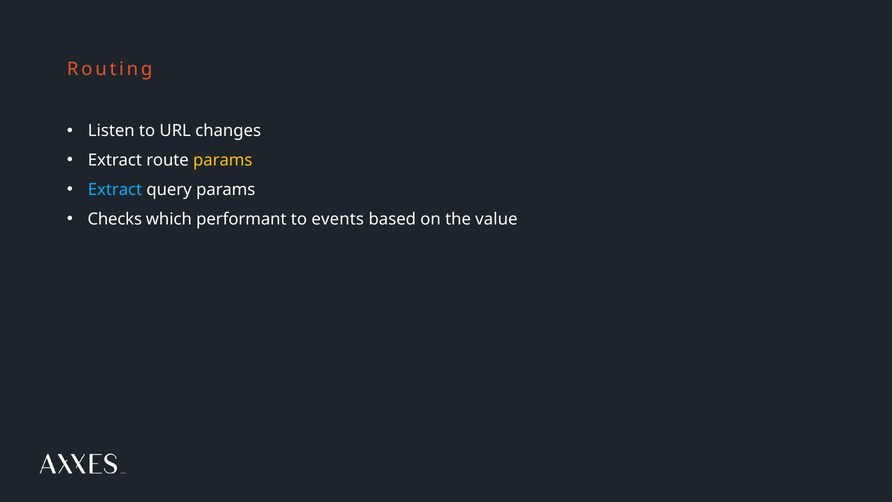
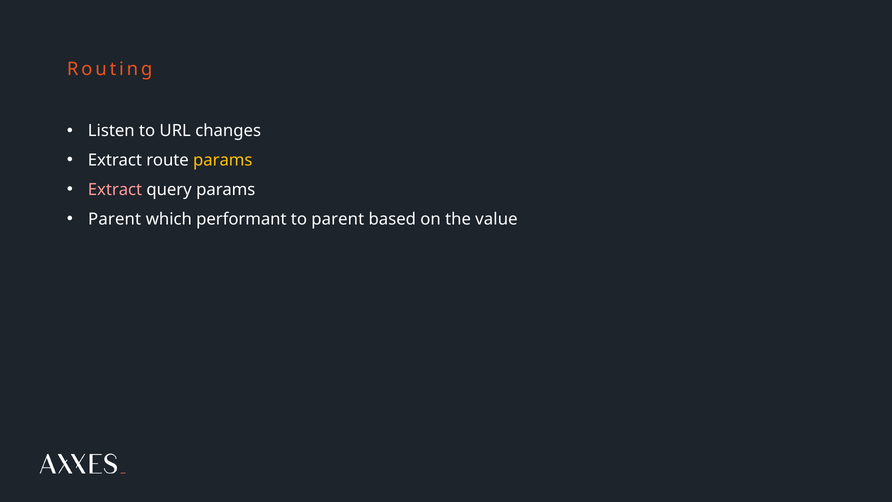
Extract colour: light blue -> pink (115, 190)
Checks: Checks -> Parent (115, 219)
to events: events -> parent (338, 219)
